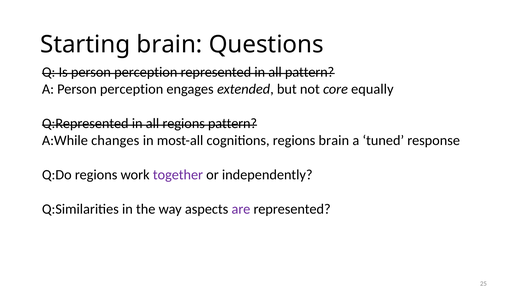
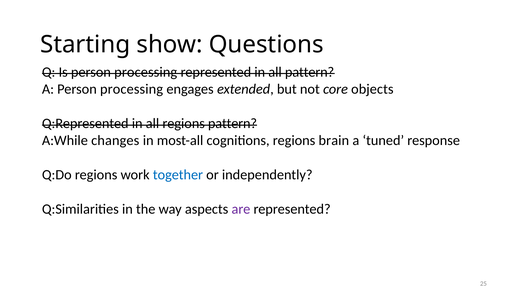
Starting brain: brain -> show (170, 44)
Is person perception: perception -> processing (146, 72)
A Person perception: perception -> processing (132, 89)
equally: equally -> objects (372, 89)
together colour: purple -> blue (178, 175)
